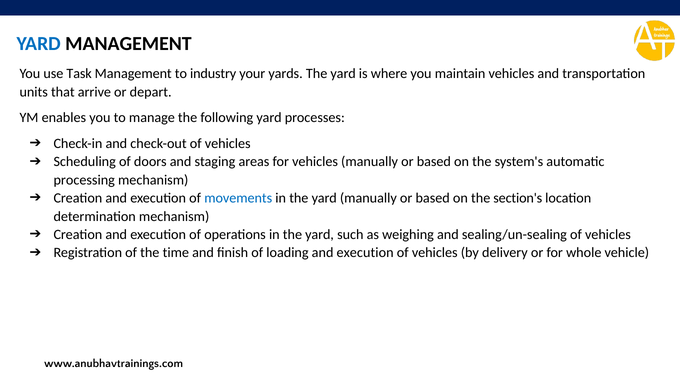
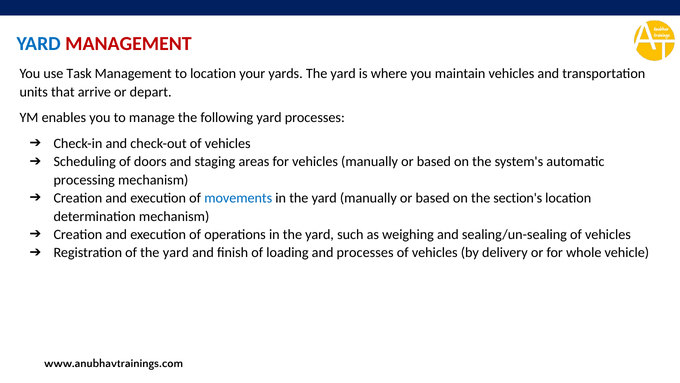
MANAGEMENT colour: black -> red (128, 44)
to industry: industry -> location (213, 74)
of the time: time -> yard (176, 252)
loading and execution: execution -> processes (365, 252)
